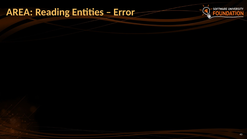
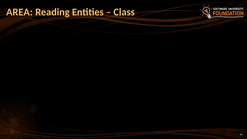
Error: Error -> Class (124, 12)
